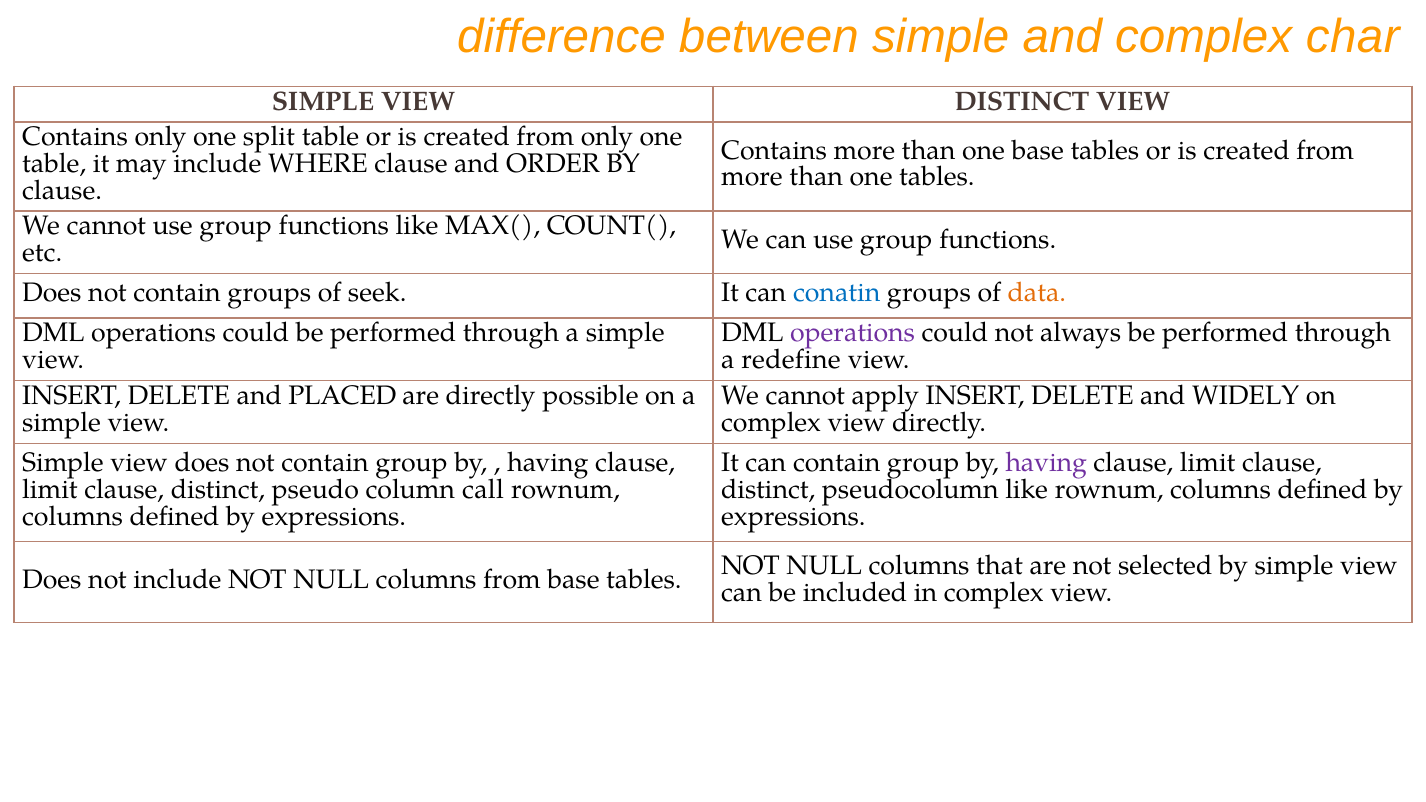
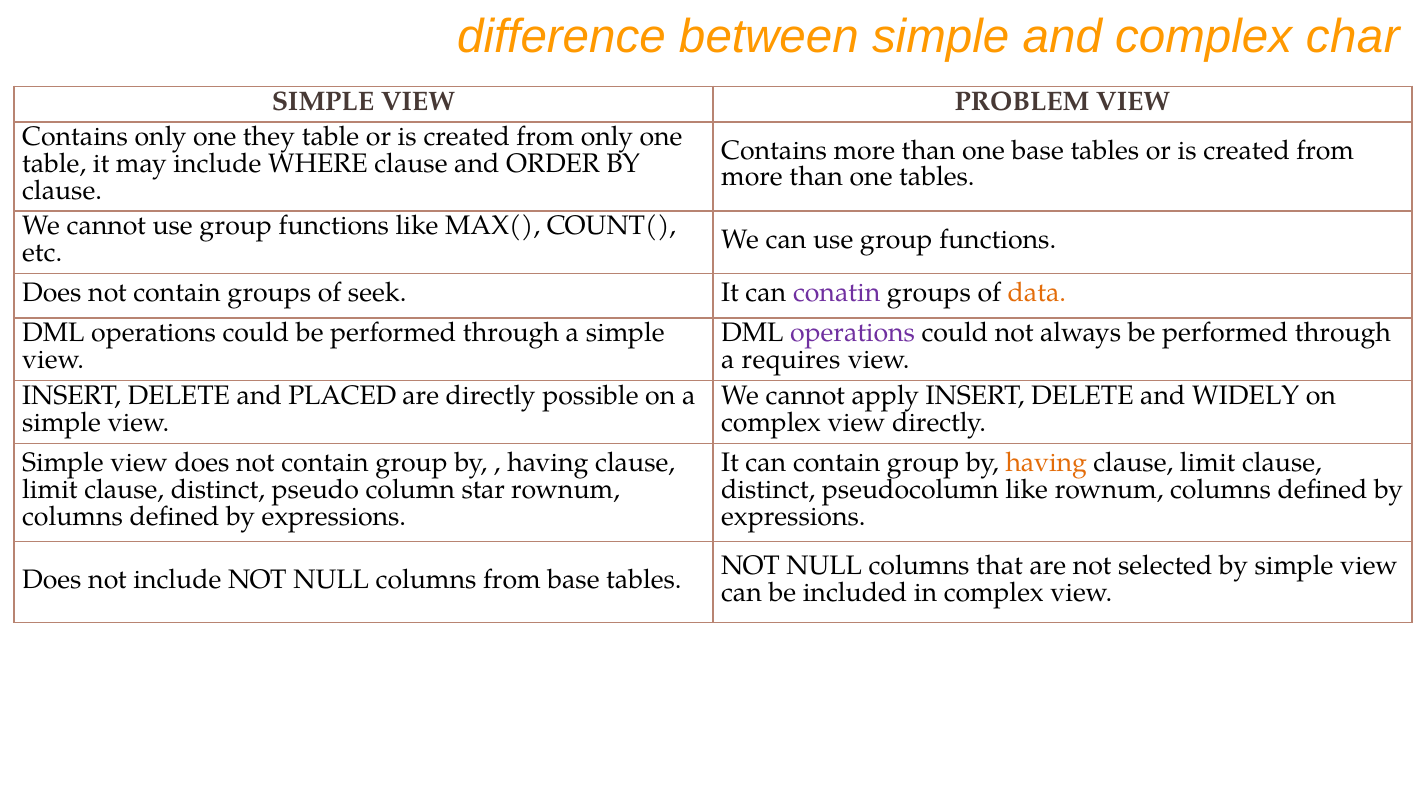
VIEW DISTINCT: DISTINCT -> PROBLEM (1022, 101)
split: split -> they (269, 137)
conatin colour: blue -> purple (837, 293)
redefine: redefine -> requires (791, 360)
having colour: purple -> orange (1046, 463)
call: call -> star (483, 490)
